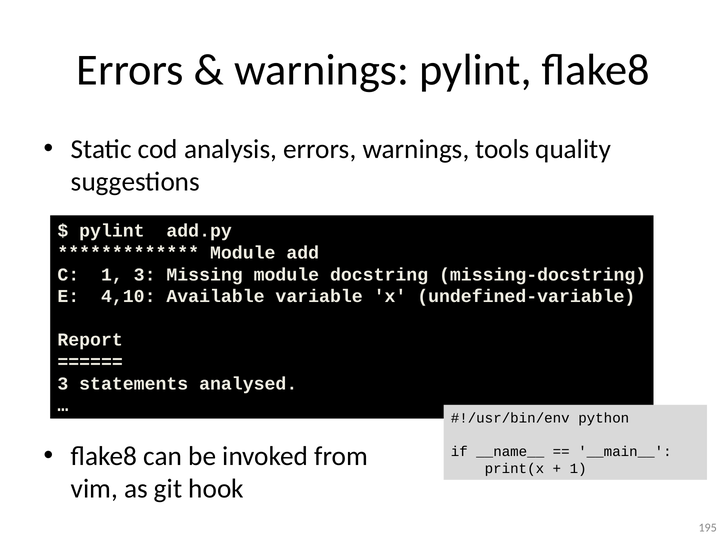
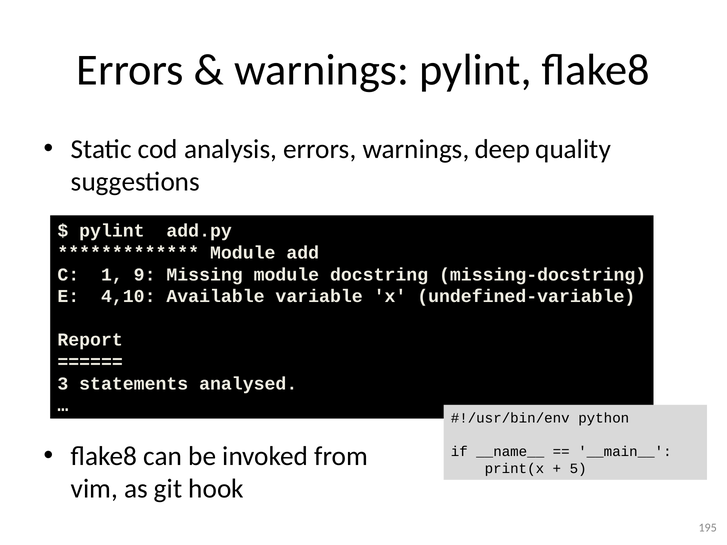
tools: tools -> deep (502, 149)
1 3: 3 -> 9 (145, 275)
1: 1 -> 5 (578, 469)
